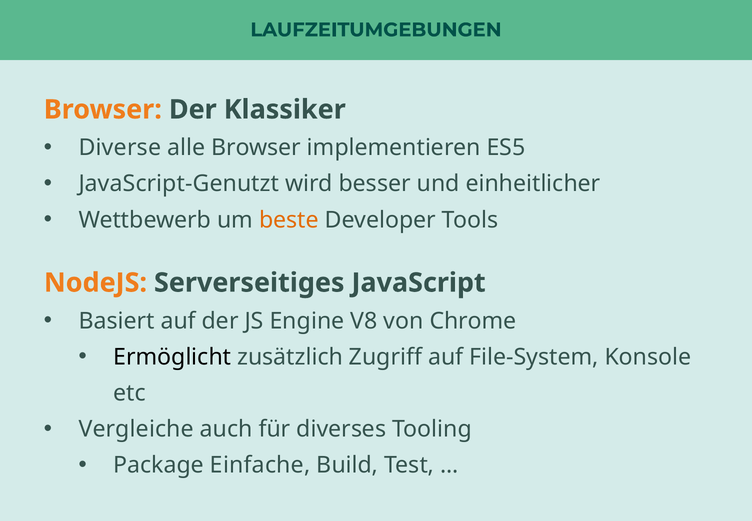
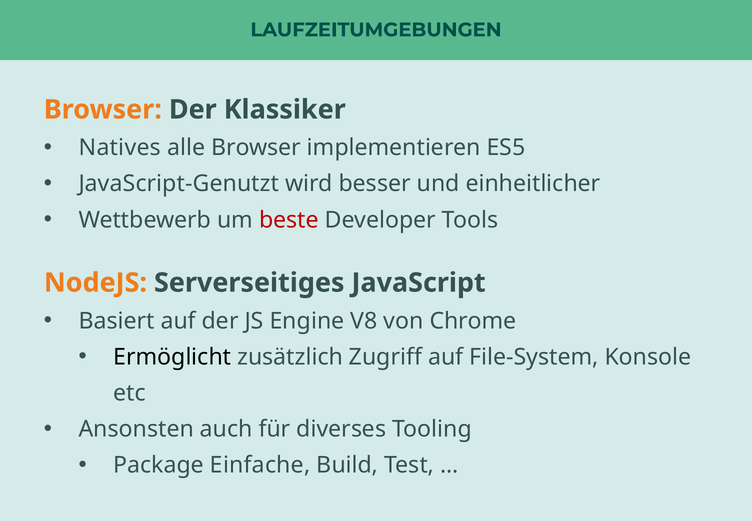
Diverse: Diverse -> Natives (120, 148)
beste colour: orange -> red (289, 220)
Vergleiche: Vergleiche -> Ansonsten (136, 429)
